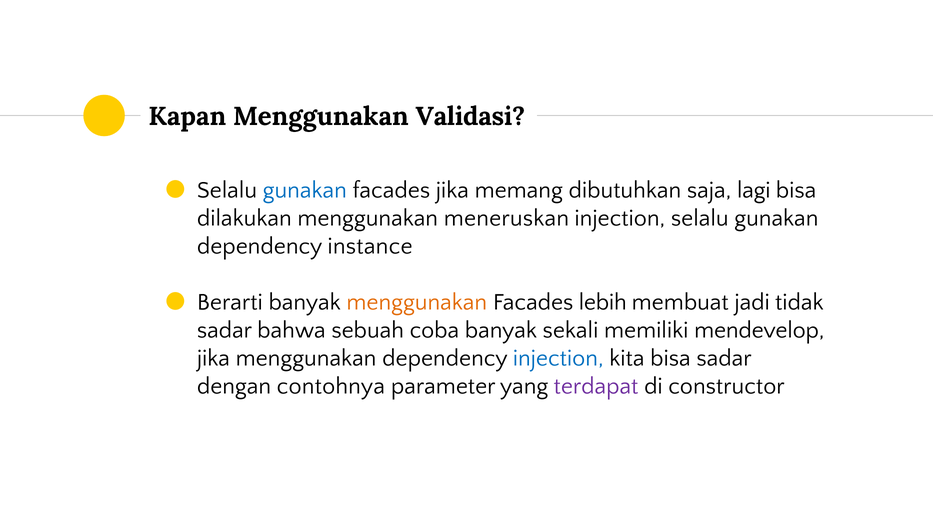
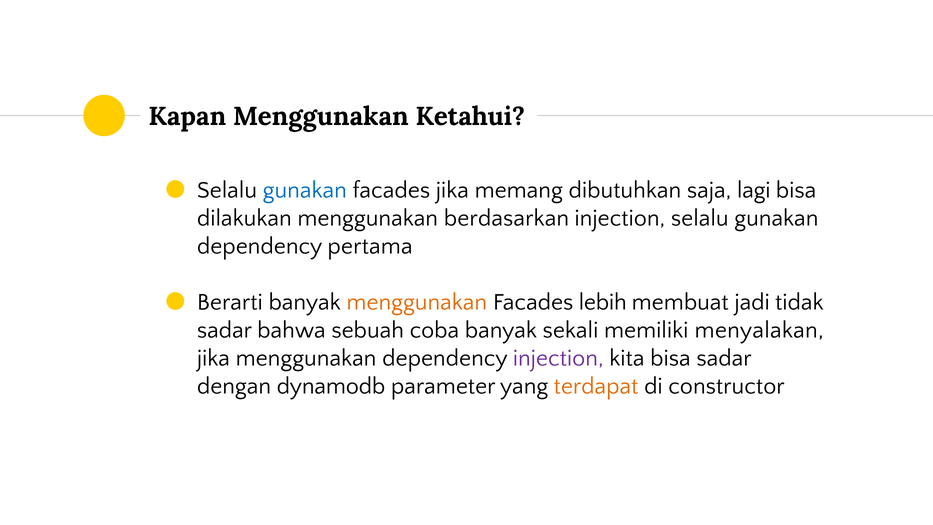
Validasi: Validasi -> Ketahui (470, 116)
meneruskan: meneruskan -> berdasarkan (506, 218)
instance: instance -> pertama (370, 246)
mendevelop: mendevelop -> menyalakan (759, 330)
injection colour: blue -> purple (558, 358)
contohnya: contohnya -> dynamodb (331, 386)
terdapat colour: purple -> orange (596, 386)
